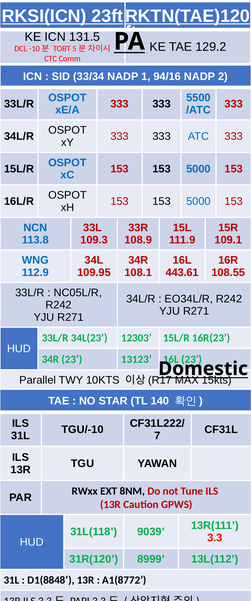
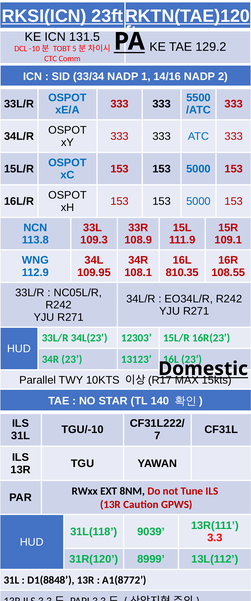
94/16: 94/16 -> 14/16 (167, 76)
443.61: 443.61 -> 810.35 (182, 272)
